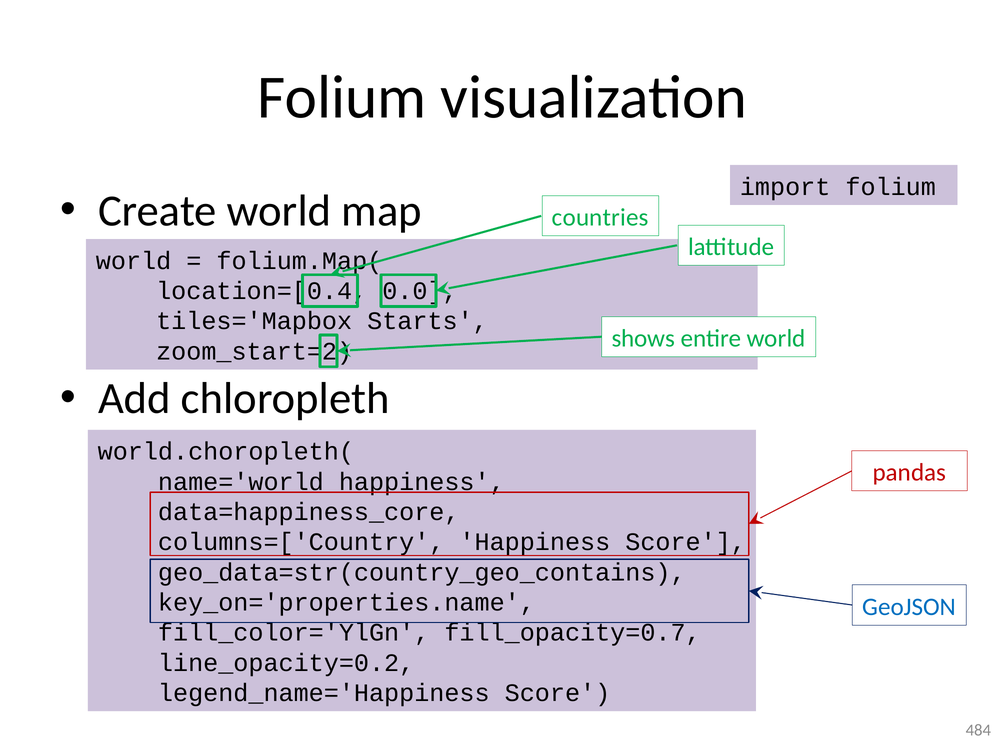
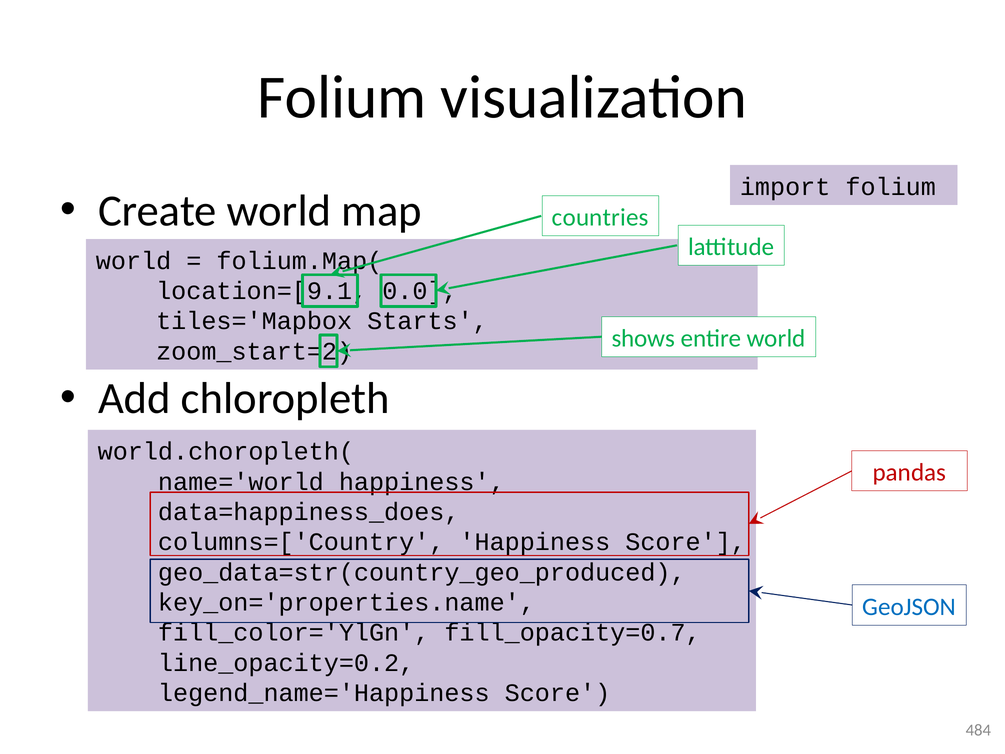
location=[0.4: location=[0.4 -> location=[9.1 (262, 291)
data=happiness_core: data=happiness_core -> data=happiness_does (309, 512)
geo_data=str(country_geo_contains: geo_data=str(country_geo_contains -> geo_data=str(country_geo_produced (422, 572)
